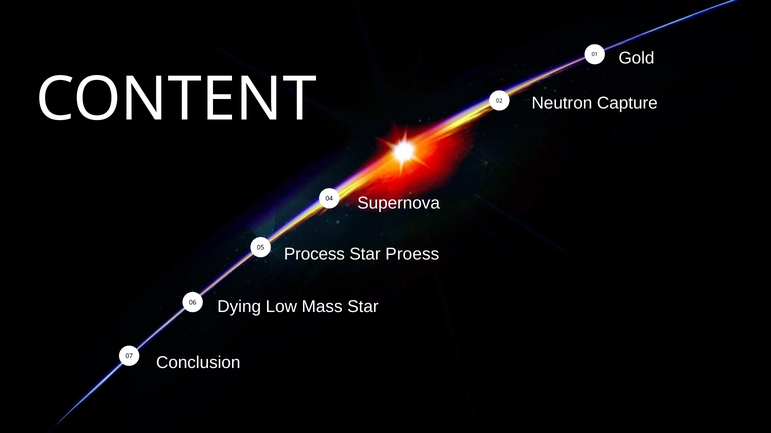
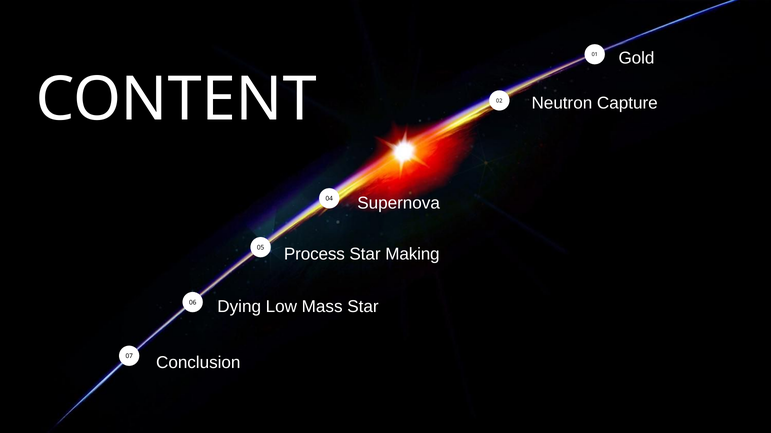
Proess: Proess -> Making (412, 255)
